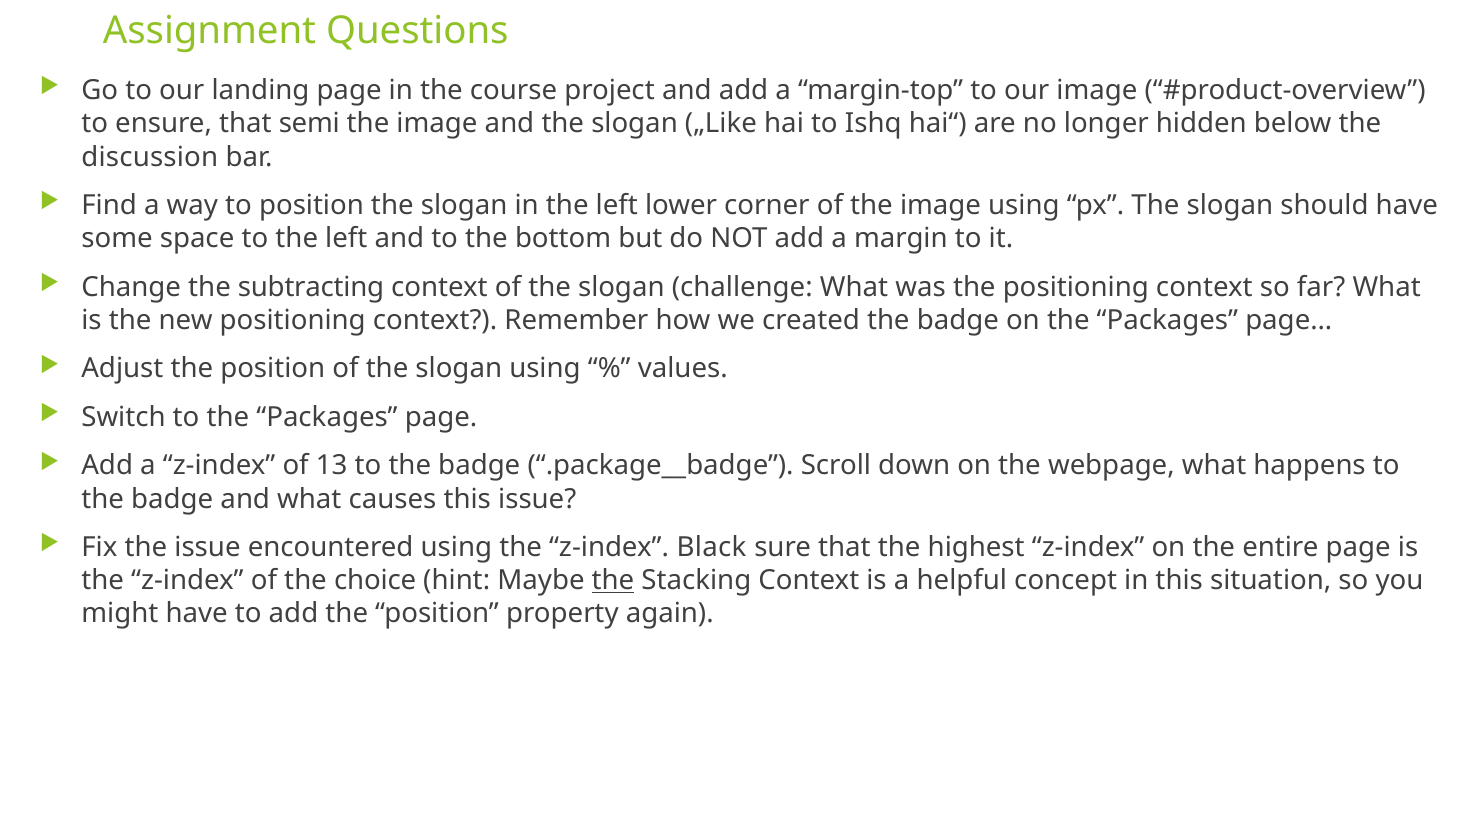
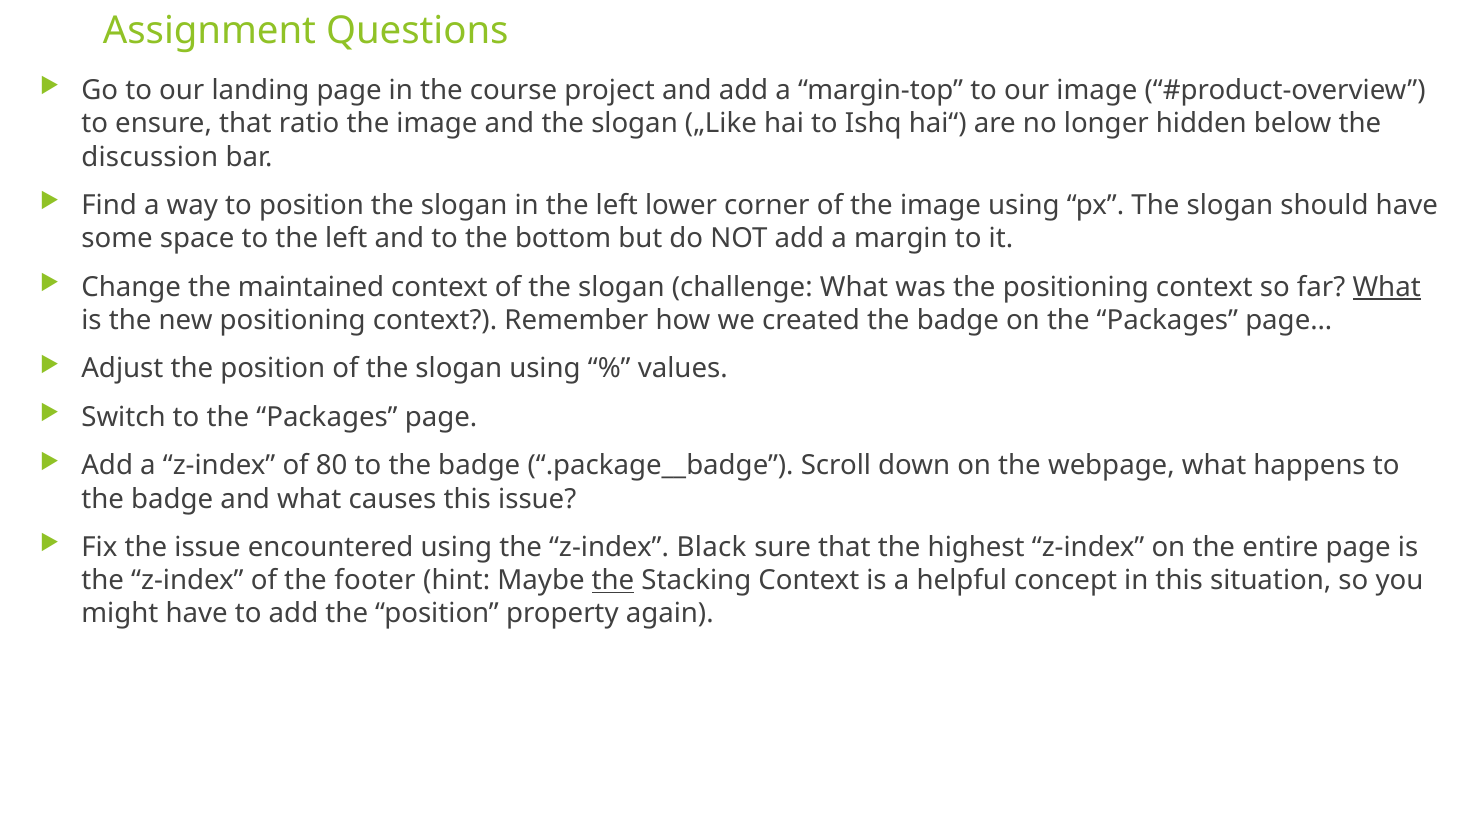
semi: semi -> ratio (309, 124)
subtracting: subtracting -> maintained (311, 287)
What underline: none -> present (1387, 287)
13: 13 -> 80 (332, 466)
choice: choice -> footer (375, 581)
